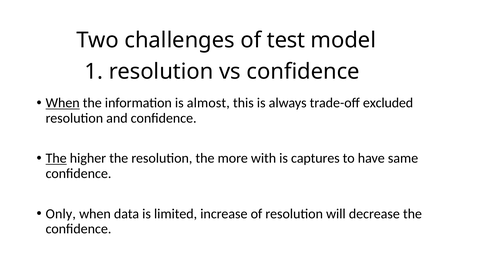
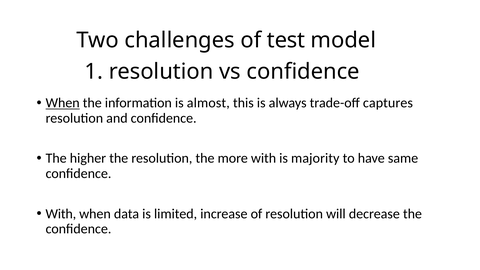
excluded: excluded -> captures (388, 103)
The underline: present -> none (56, 158)
captures: captures -> majority (315, 158)
Only: Only -> With (61, 214)
